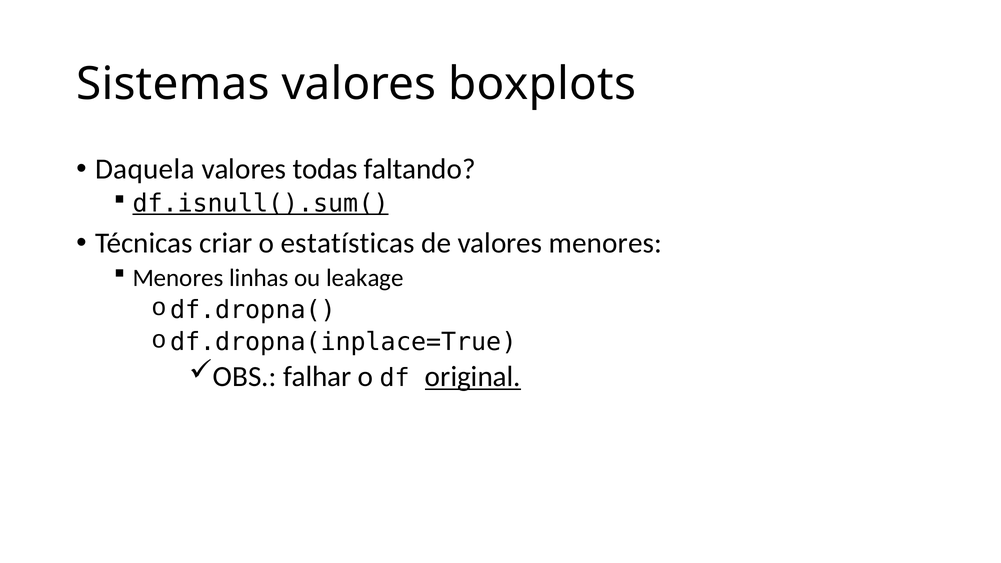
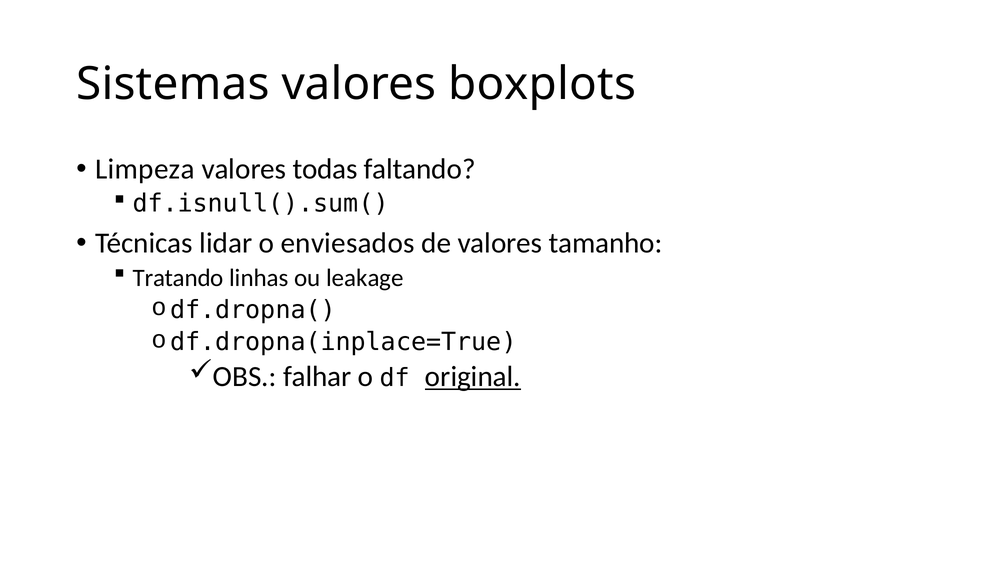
Daquela: Daquela -> Limpeza (145, 169)
df.isnull().sum( underline: present -> none (261, 204)
criar: criar -> lidar (226, 243)
estatísticas: estatísticas -> enviesados (348, 243)
valores menores: menores -> tamanho (606, 243)
Menores: Menores -> Tratando (178, 278)
